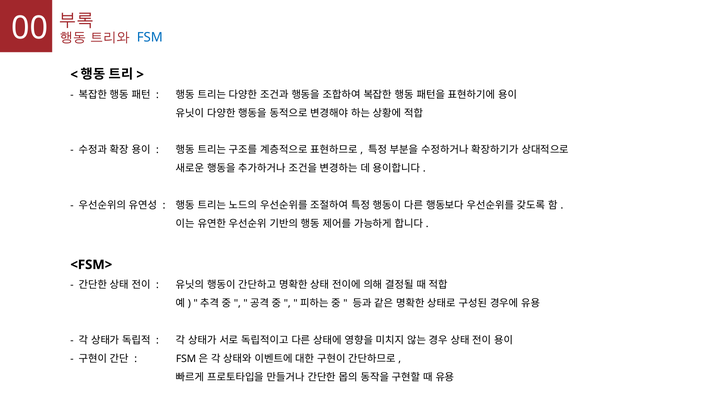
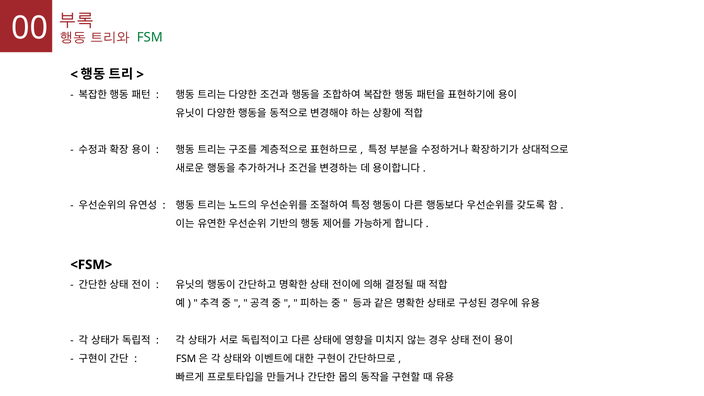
FSM colour: blue -> green (150, 38)
